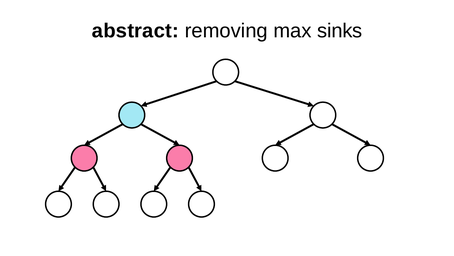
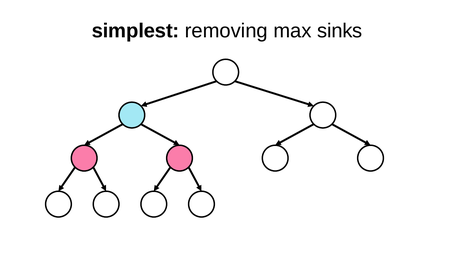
abstract: abstract -> simplest (136, 31)
